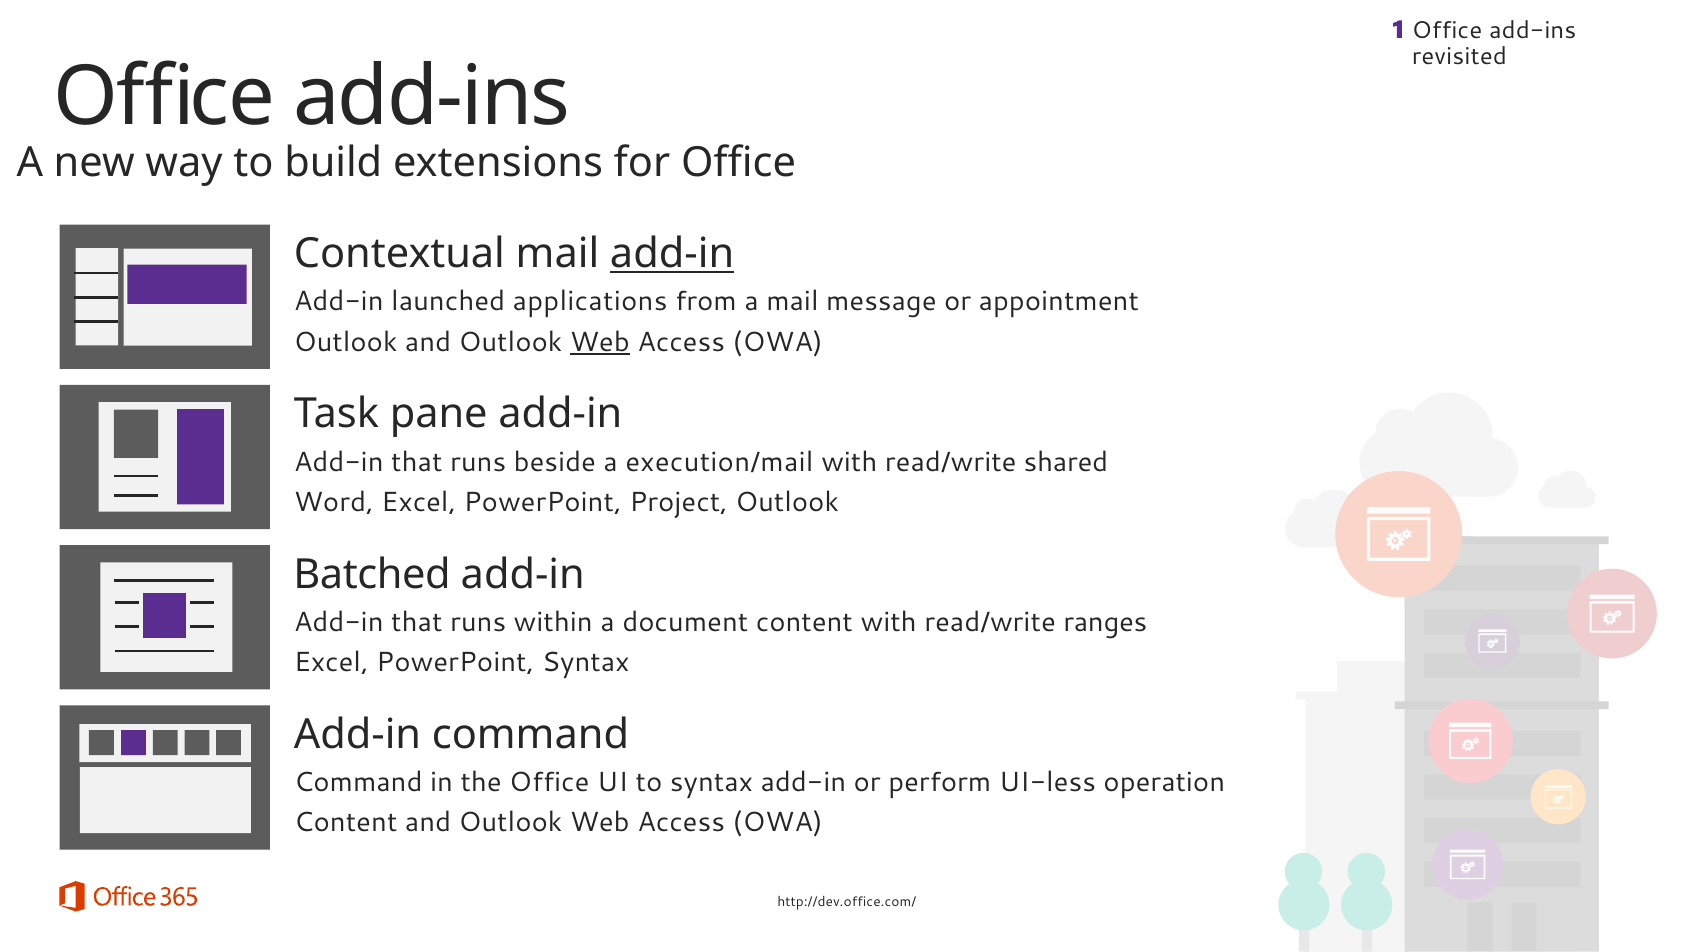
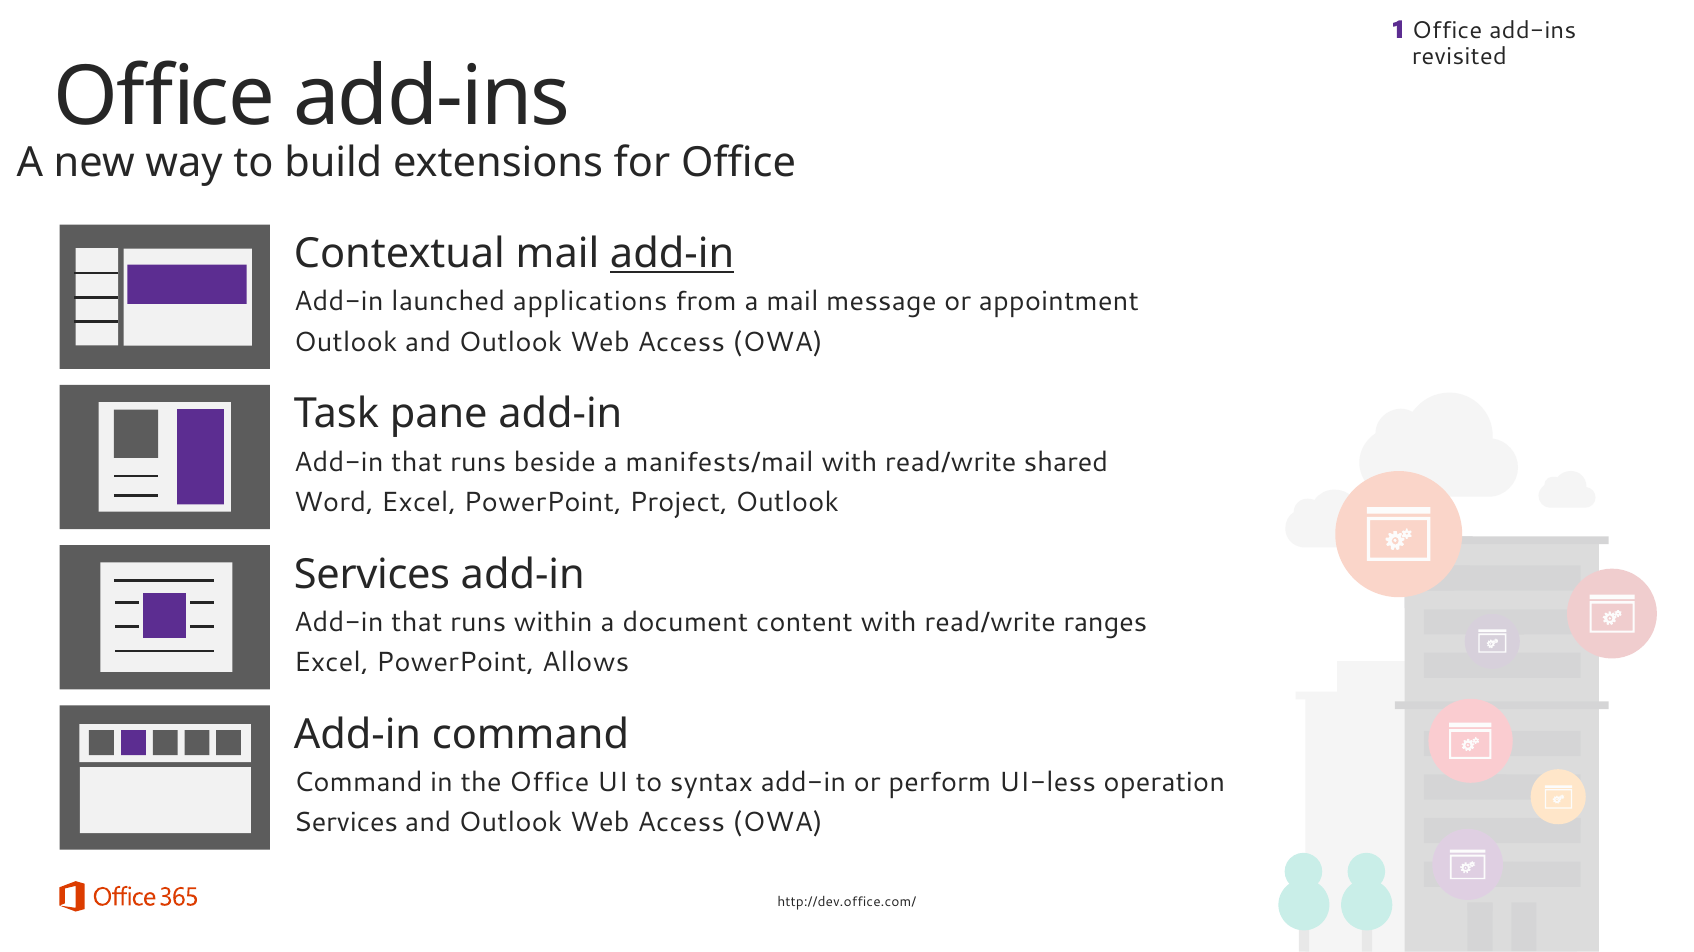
Web underline: present -> none (600, 342)
execution/mail: execution/mail -> manifests/mail (720, 462)
Batched: Batched -> Services (372, 575)
PowerPoint Syntax: Syntax -> Allows (586, 663)
Content: Content -> Services (346, 823)
